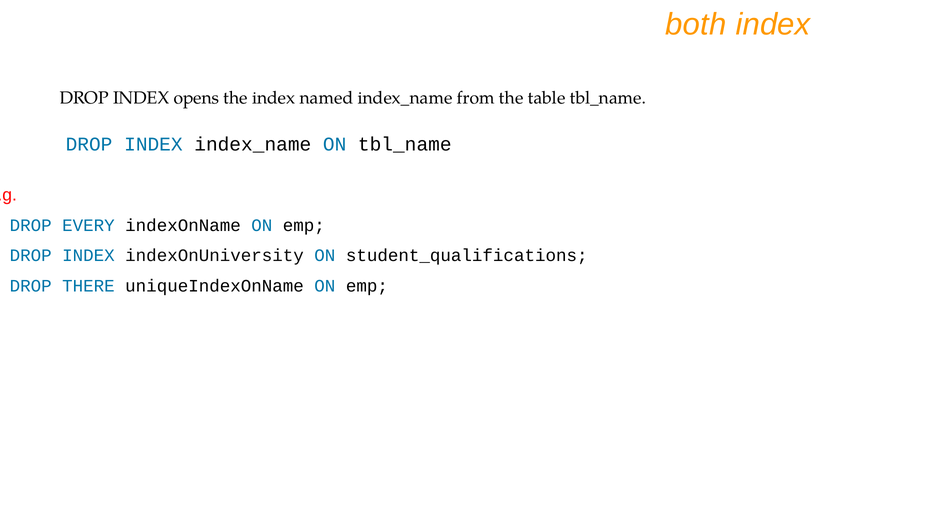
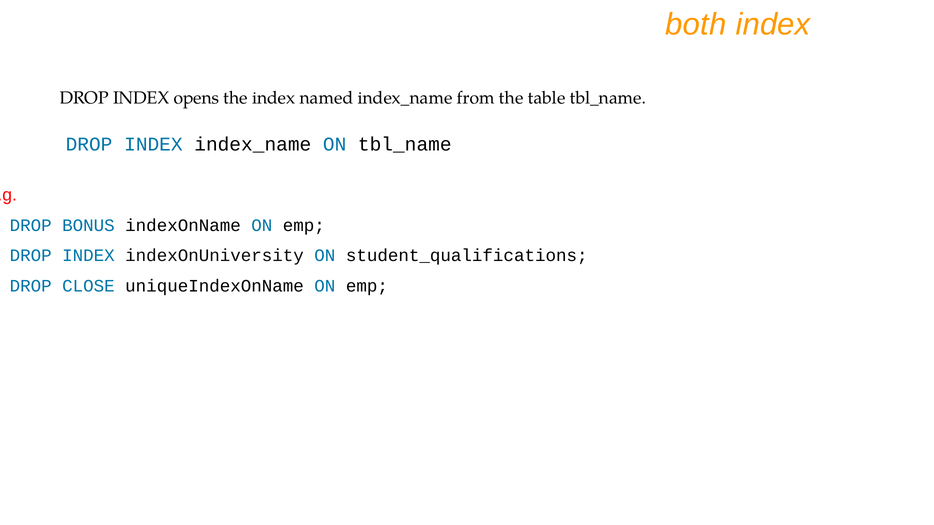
EVERY: EVERY -> BONUS (88, 225)
THERE: THERE -> CLOSE (88, 286)
